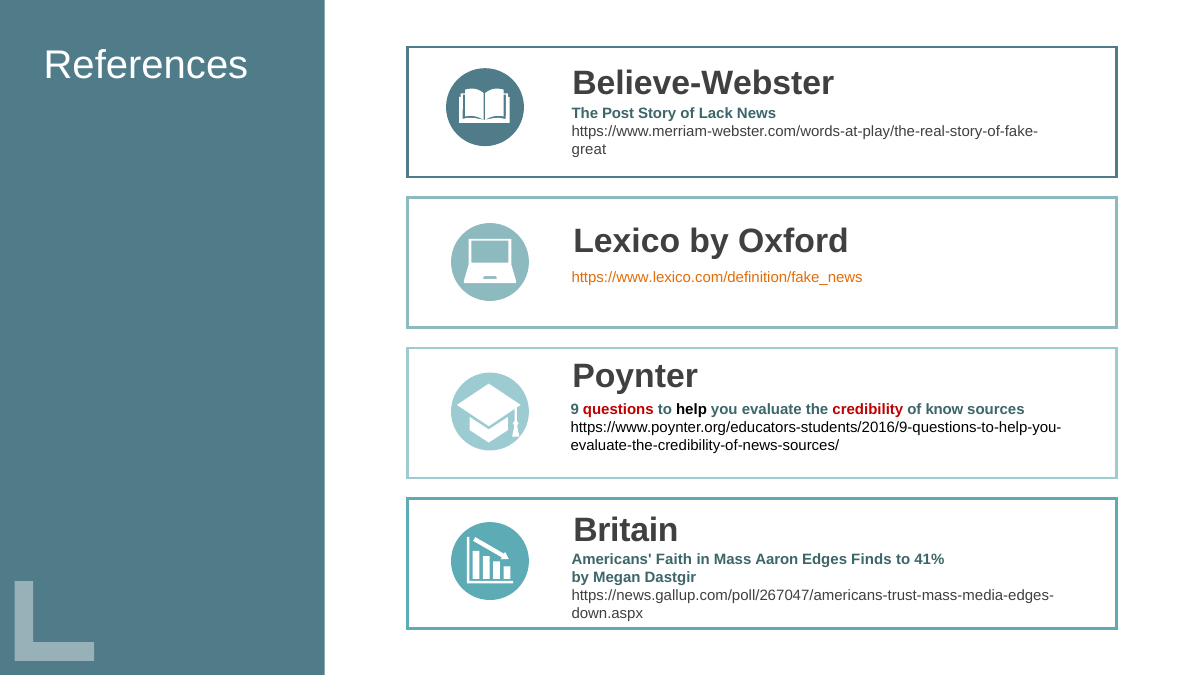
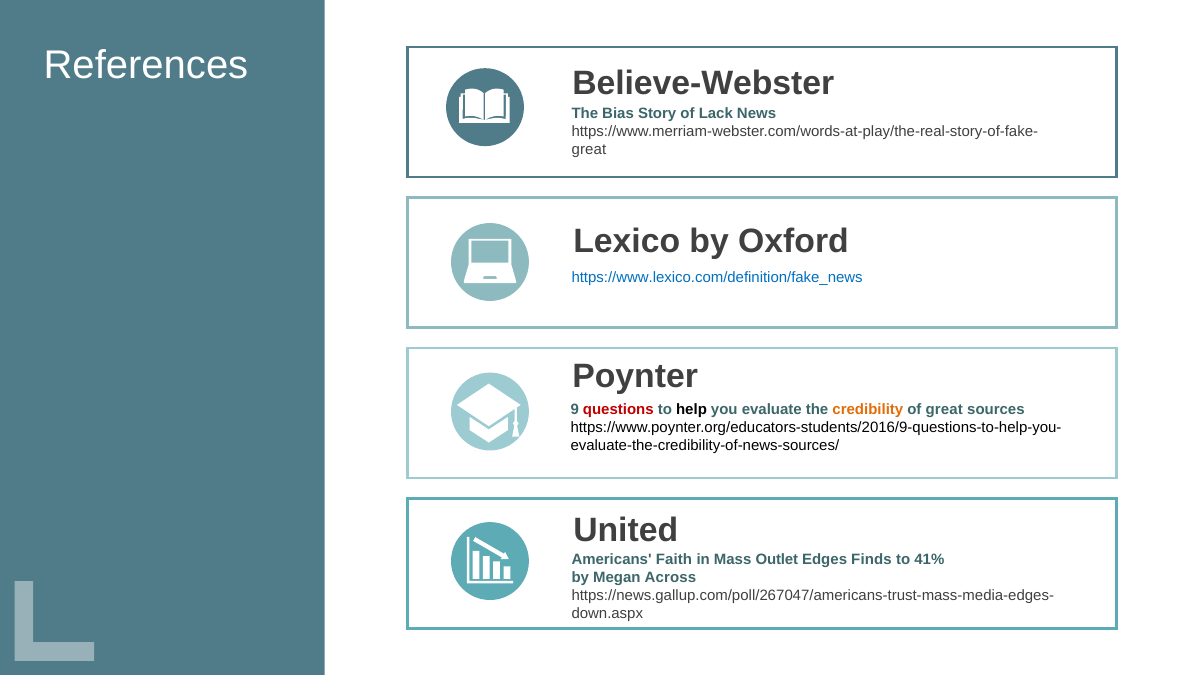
Post: Post -> Bias (618, 113)
https://www.lexico.com/definition/fake_news colour: orange -> blue (717, 277)
credibility colour: red -> orange (868, 410)
of know: know -> great (944, 410)
Britain: Britain -> United (626, 530)
Aaron: Aaron -> Outlet (777, 559)
Dastgir: Dastgir -> Across (670, 577)
